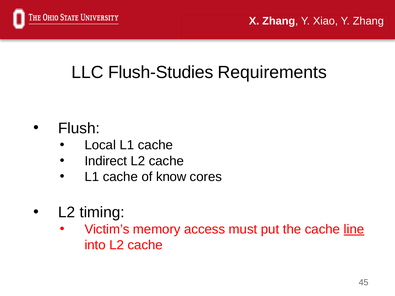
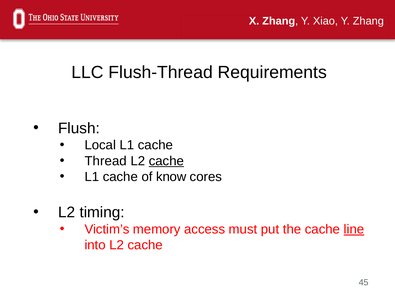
Flush-Studies: Flush-Studies -> Flush-Thread (161, 72)
Indirect: Indirect -> Thread (106, 161)
cache underline: none -> present (166, 161)
